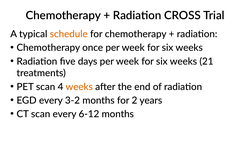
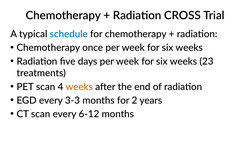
schedule colour: orange -> blue (69, 34)
21: 21 -> 23 (206, 62)
3-2: 3-2 -> 3-3 (72, 101)
